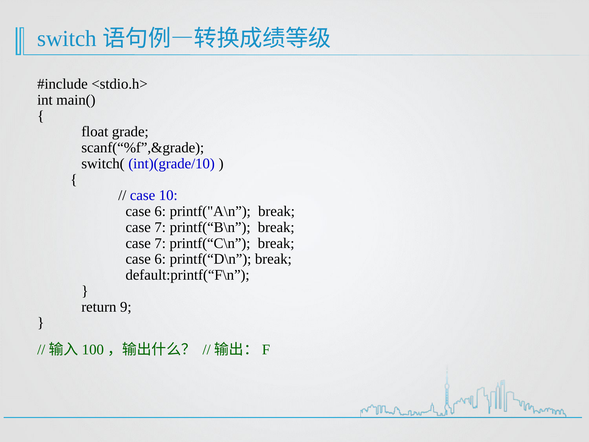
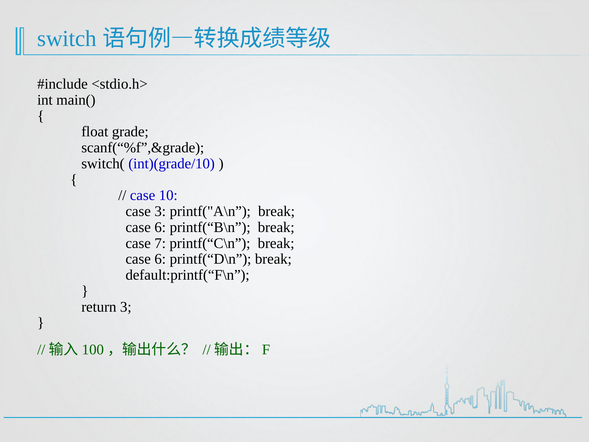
6: 6 -> 3 (160, 211)
7: 7 -> 6 (160, 227)
return 9: 9 -> 3 (126, 307)
